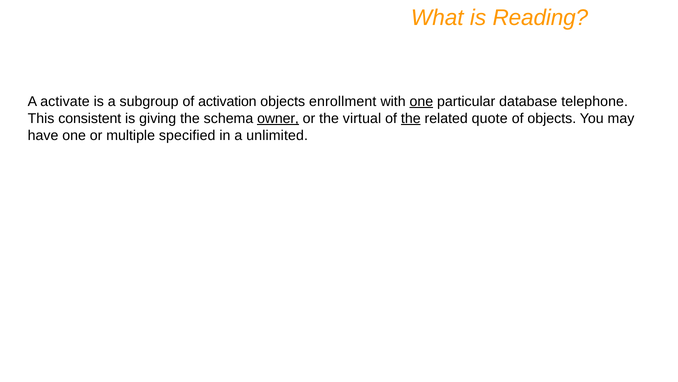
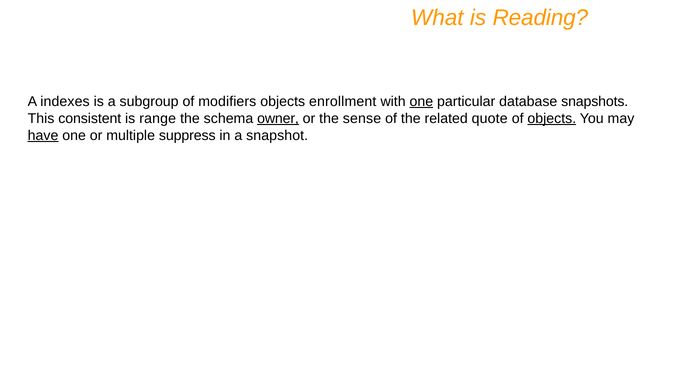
activate: activate -> indexes (65, 101)
activation: activation -> modifiers (227, 101)
telephone: telephone -> snapshots (595, 101)
giving: giving -> range (158, 118)
virtual: virtual -> sense (362, 118)
the underline: present -> none (411, 118)
objects underline: none -> present (552, 118)
have underline: none -> present (43, 135)
specified: specified -> suppress (187, 135)
unlimited: unlimited -> snapshot (277, 135)
